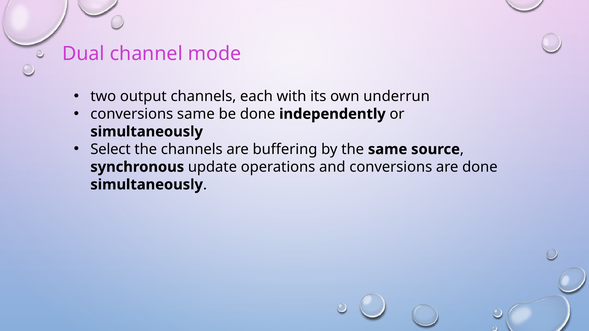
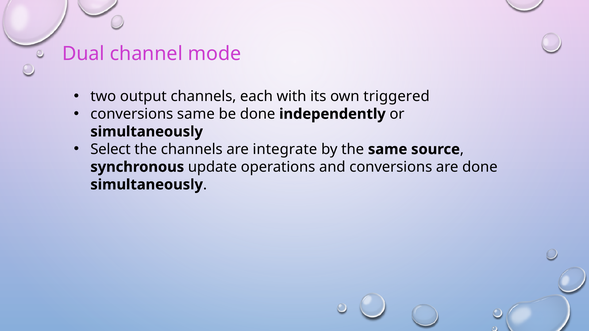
underrun: underrun -> triggered (397, 96)
buffering: buffering -> integrate (285, 149)
